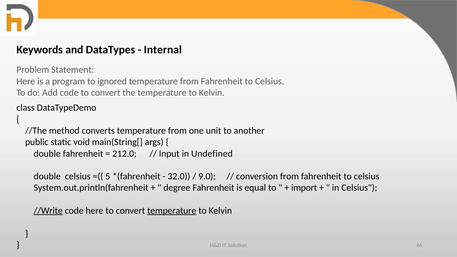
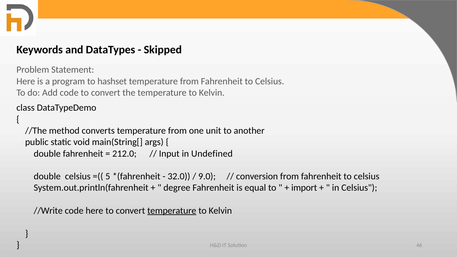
Internal: Internal -> Skipped (163, 50)
ignored: ignored -> hashset (112, 81)
//Write underline: present -> none (48, 211)
